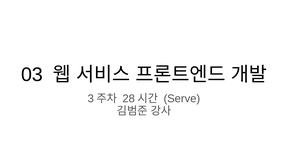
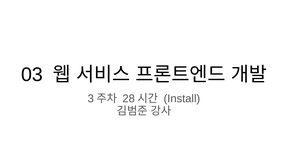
Serve: Serve -> Install (182, 99)
